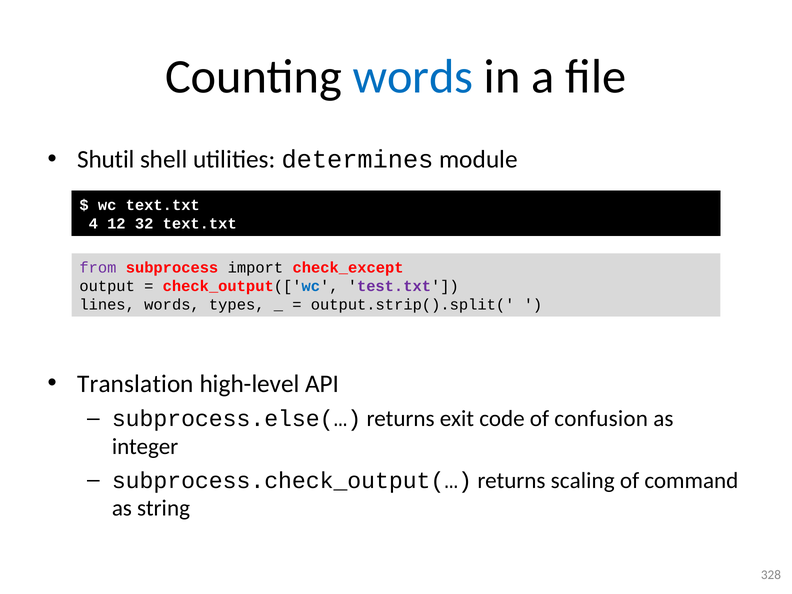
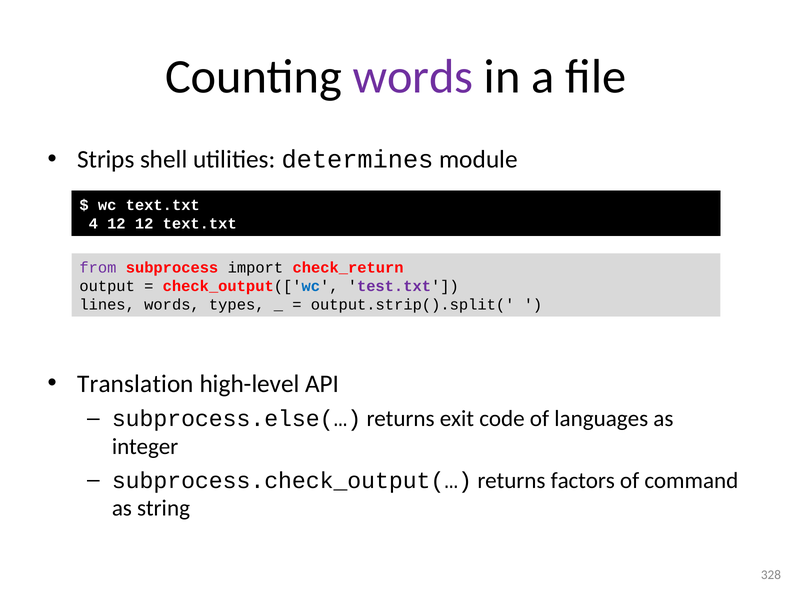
words colour: blue -> purple (413, 77)
Shutil: Shutil -> Strips (106, 160)
12 32: 32 -> 12 (144, 224)
check_except: check_except -> check_return (348, 268)
confusion: confusion -> languages (601, 419)
scaling: scaling -> factors (583, 480)
